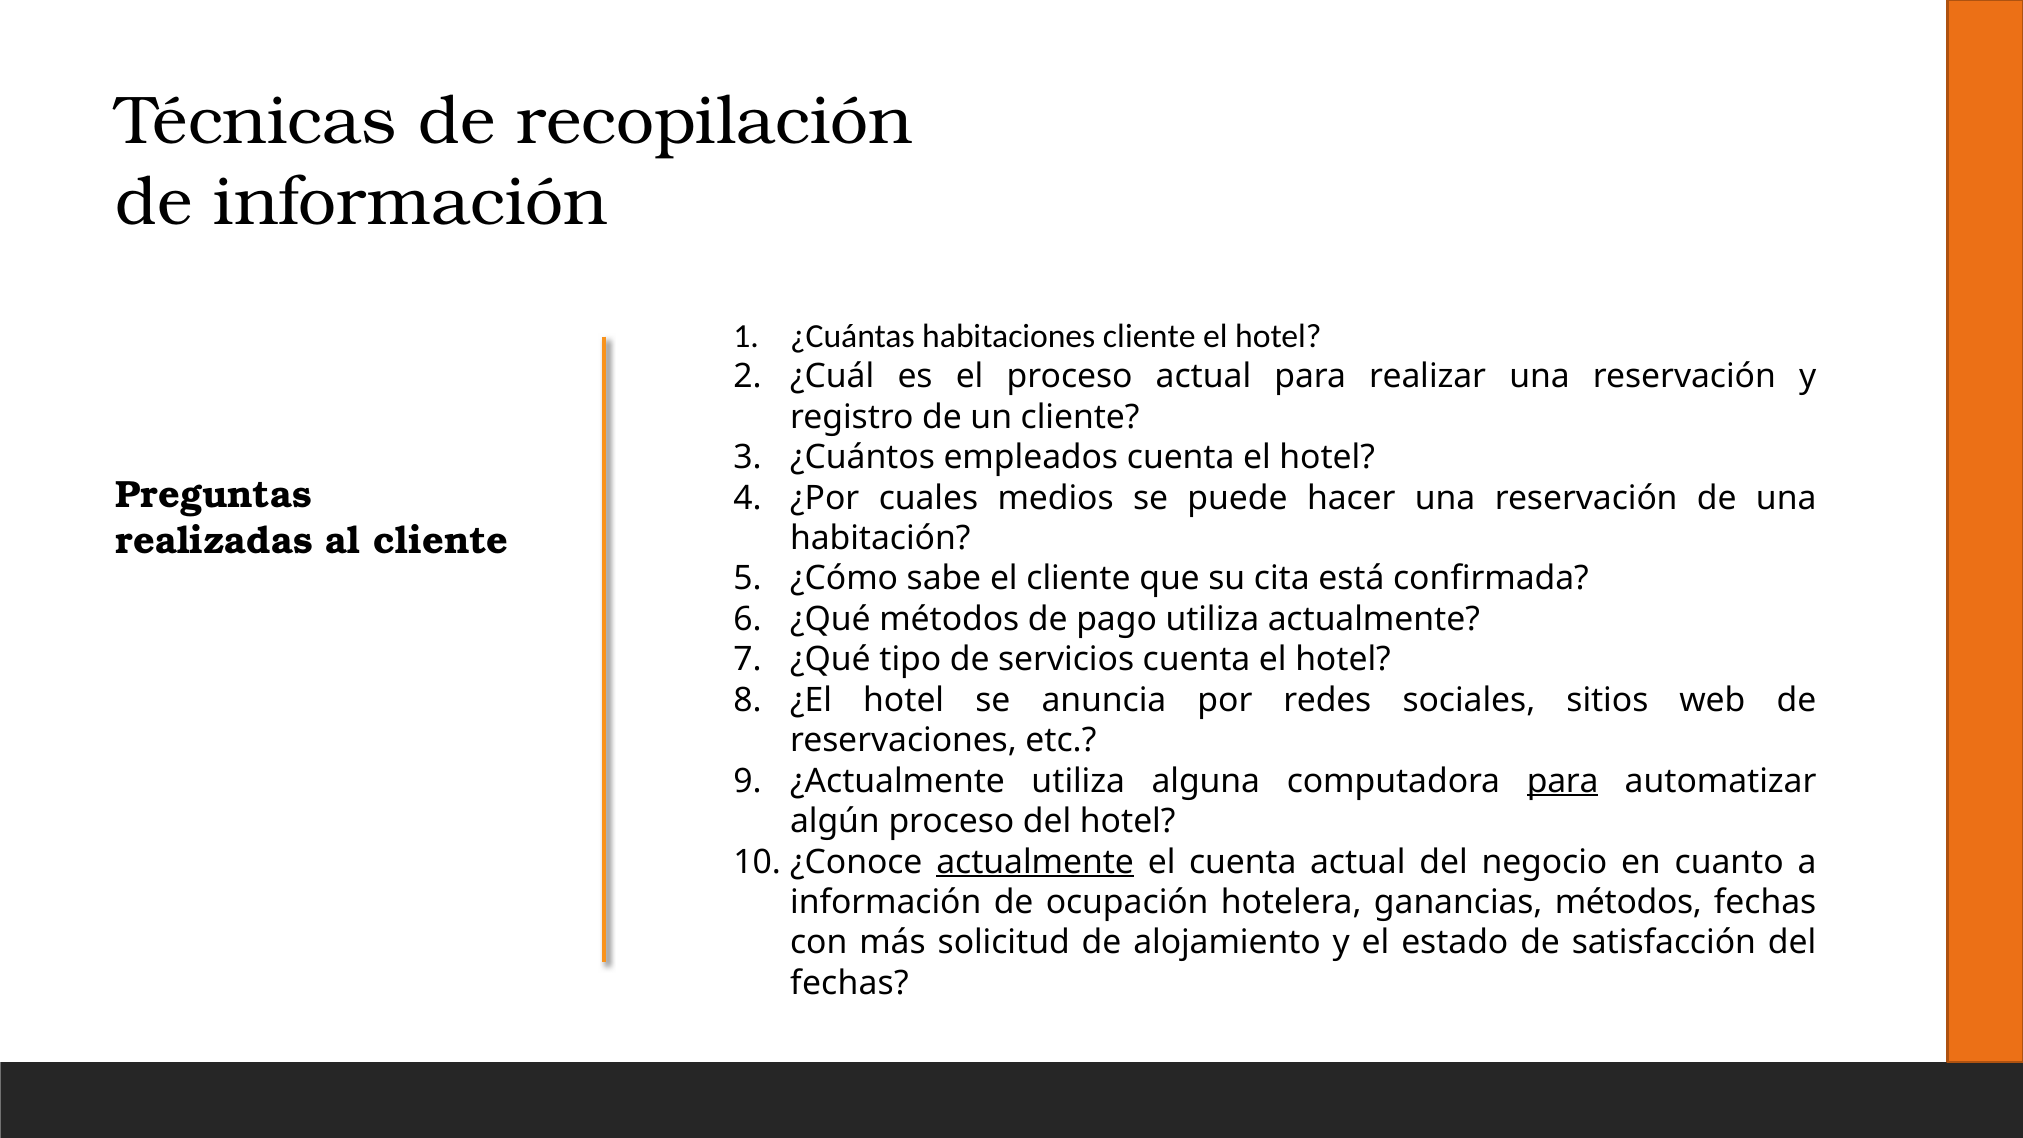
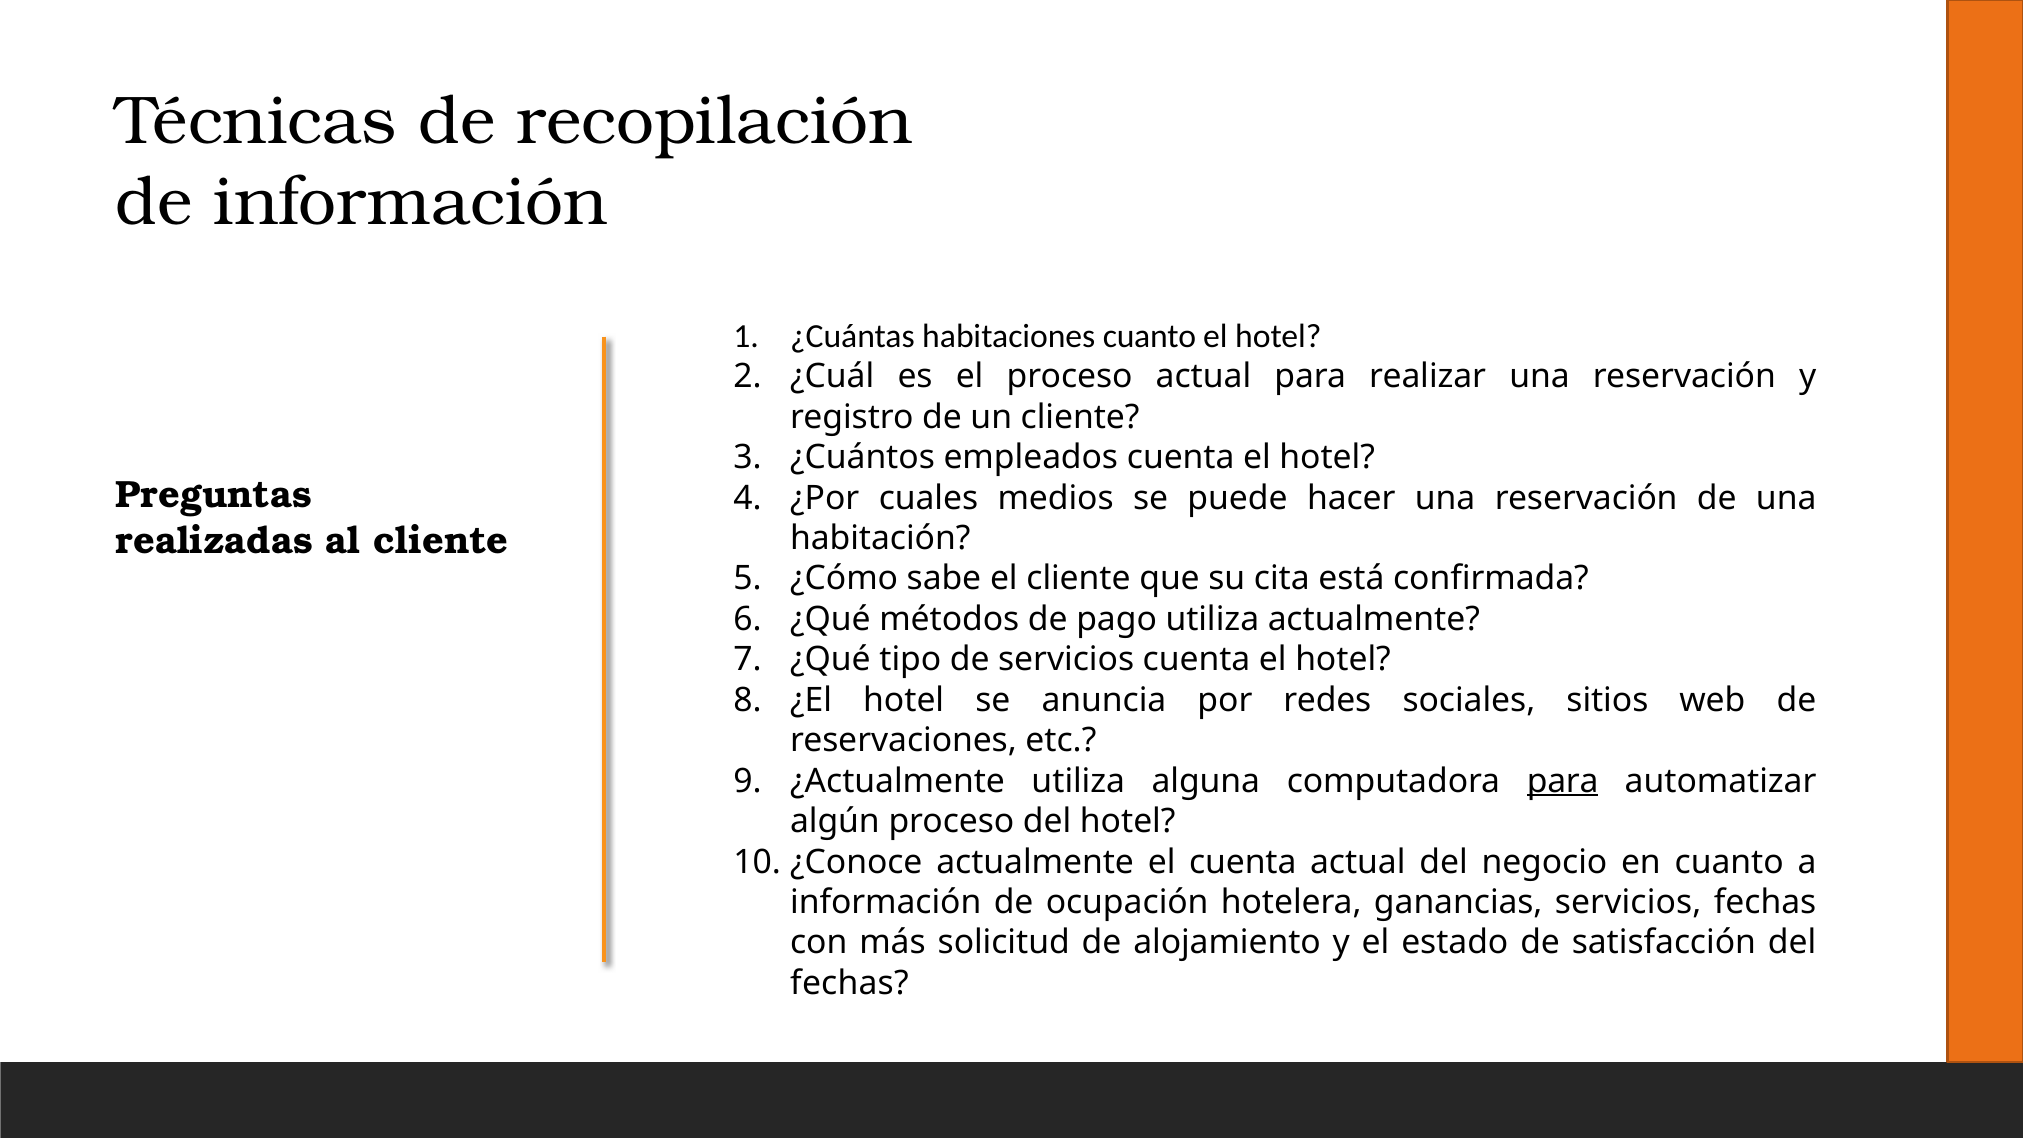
habitaciones cliente: cliente -> cuanto (1150, 336)
actualmente underline: present -> none (1035, 862)
ganancias métodos: métodos -> servicios (1628, 902)
